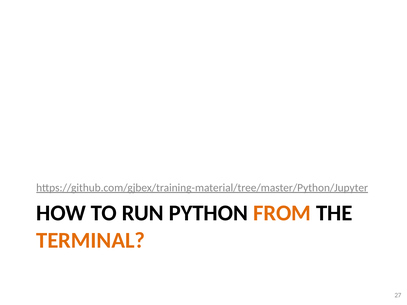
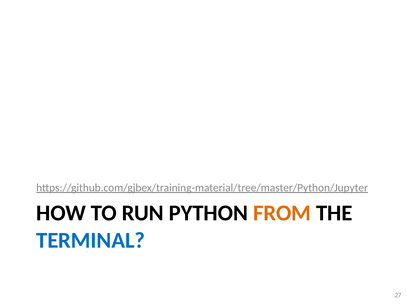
TERMINAL colour: orange -> blue (91, 240)
